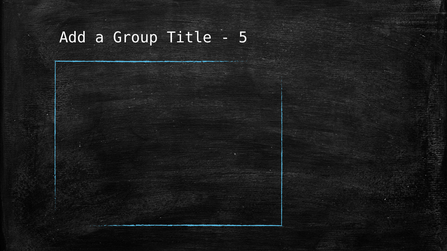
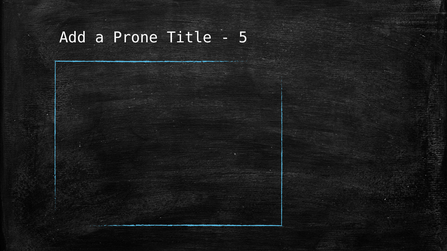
Group: Group -> Prone (135, 38)
